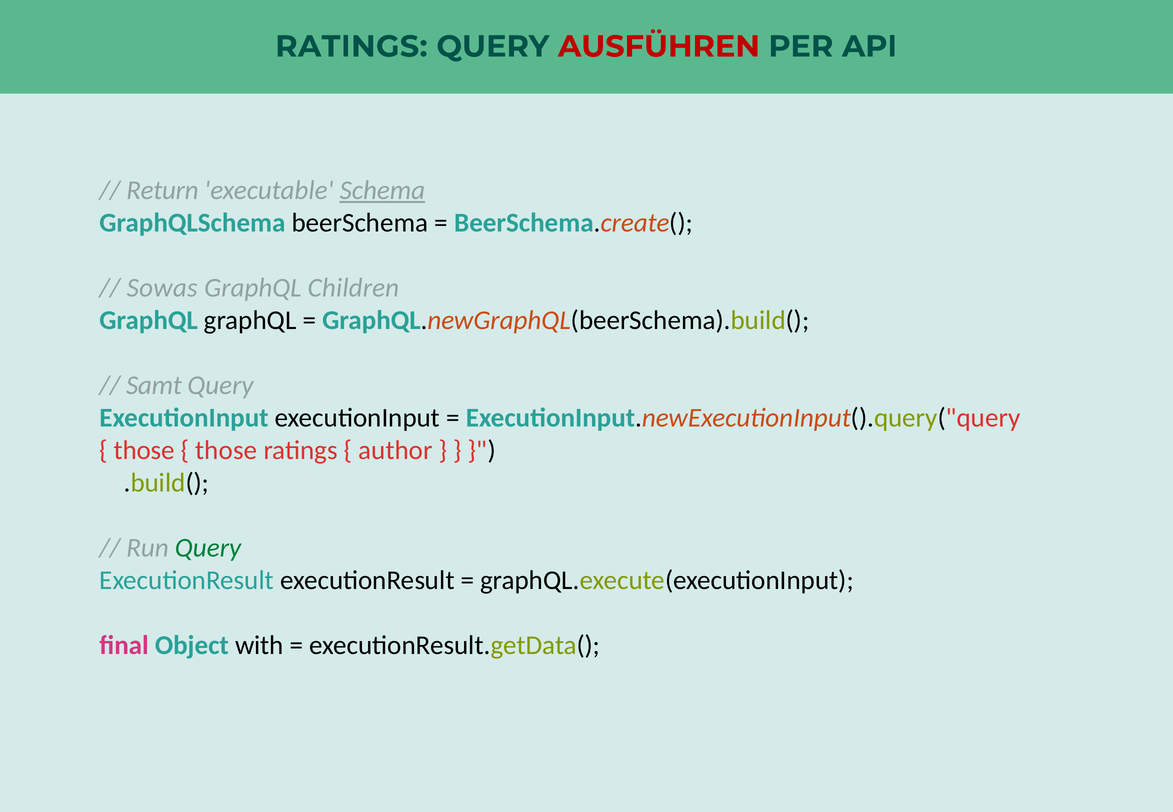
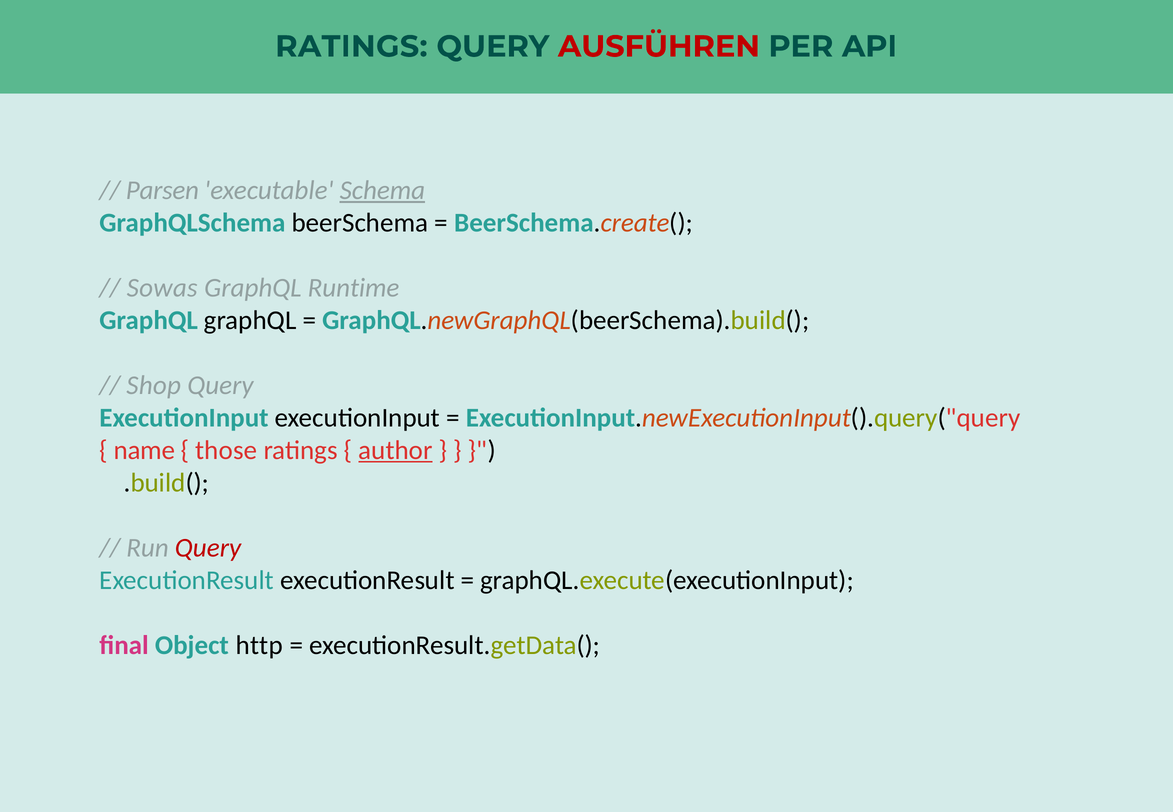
Return: Return -> Parsen (162, 190)
Children: Children -> Runtime (354, 288)
Samt: Samt -> Shop (154, 385)
those: those -> name (144, 450)
author underline: none -> present (395, 450)
Query colour: green -> red (208, 548)
with: with -> http (259, 645)
